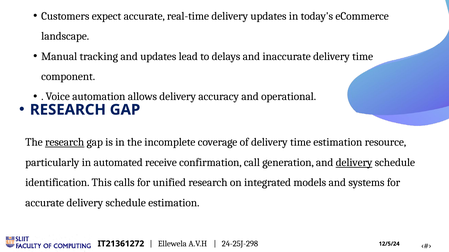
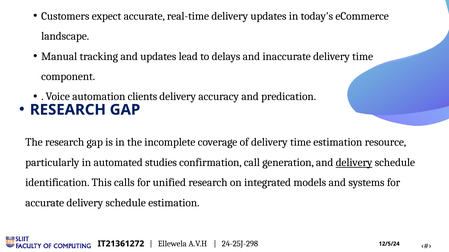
allows: allows -> clients (142, 97)
operational: operational -> predication (289, 97)
research underline: present -> none (65, 143)
receive: receive -> studies (161, 163)
